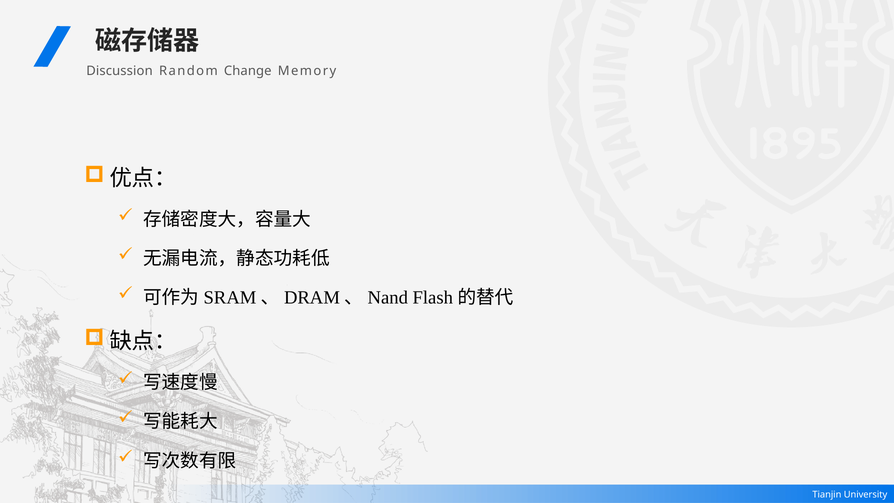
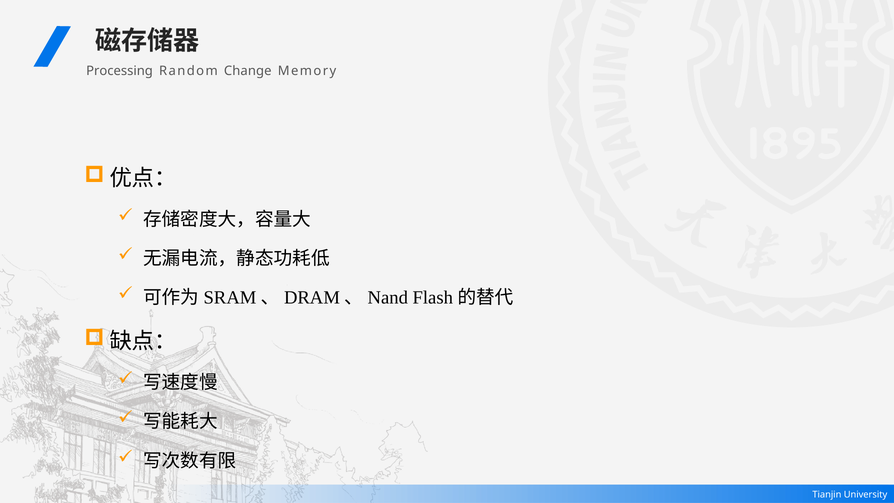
Discussion: Discussion -> Processing (120, 71)
